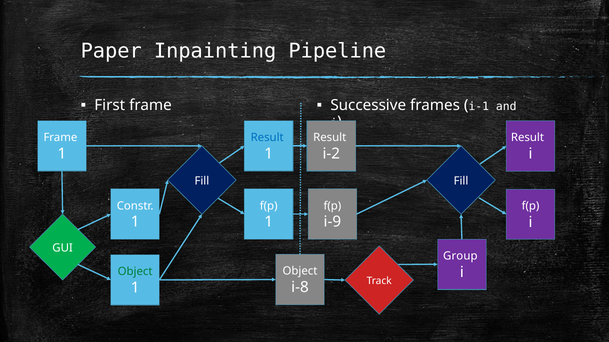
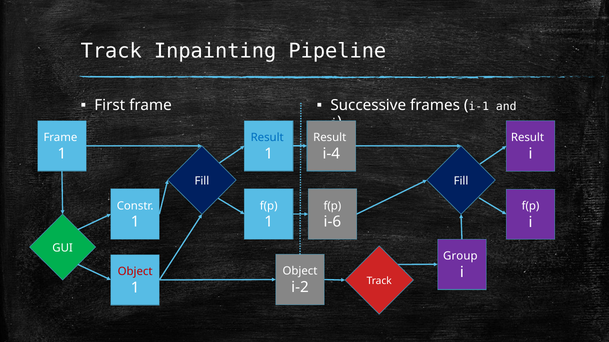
Paper: Paper -> Track (111, 51)
i-2: i-2 -> i-4 (331, 154)
i-9: i-9 -> i-6 (332, 222)
Object colour: green -> red (135, 272)
i-8: i-8 -> i-2 (300, 288)
